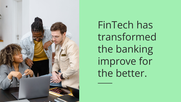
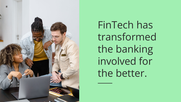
improve: improve -> involved (117, 61)
